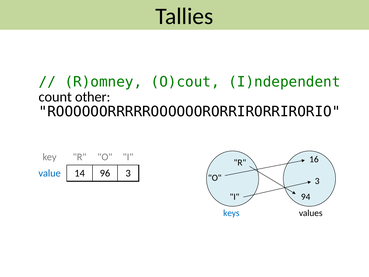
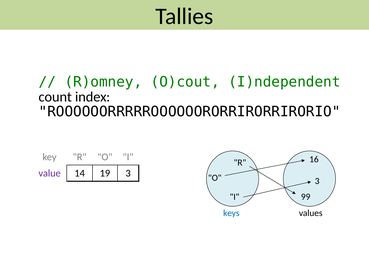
other: other -> index (93, 97)
value colour: blue -> purple (50, 173)
96: 96 -> 19 (105, 173)
94: 94 -> 99 (306, 197)
